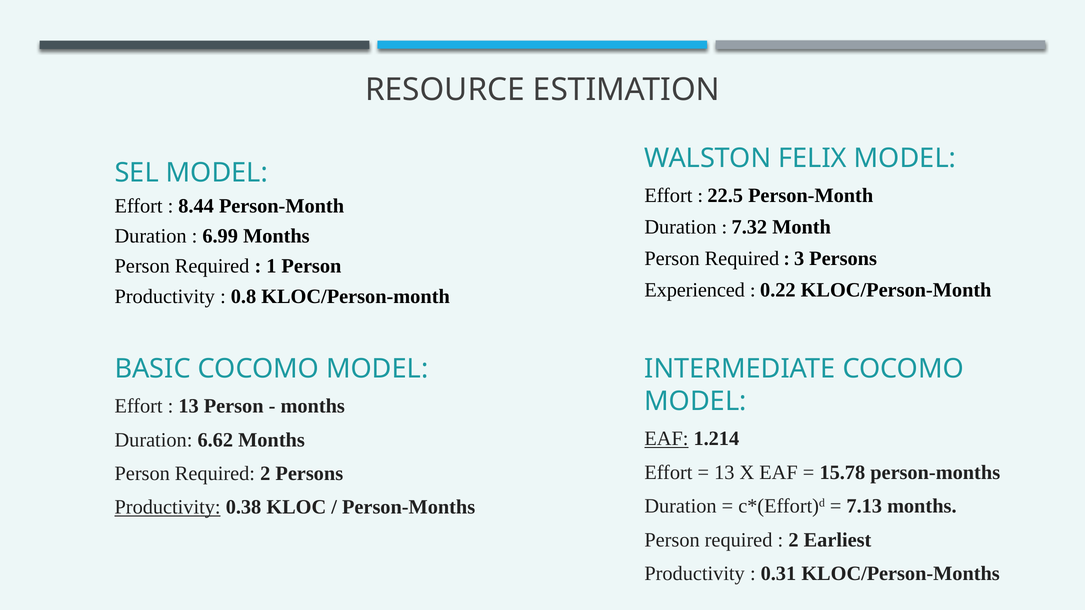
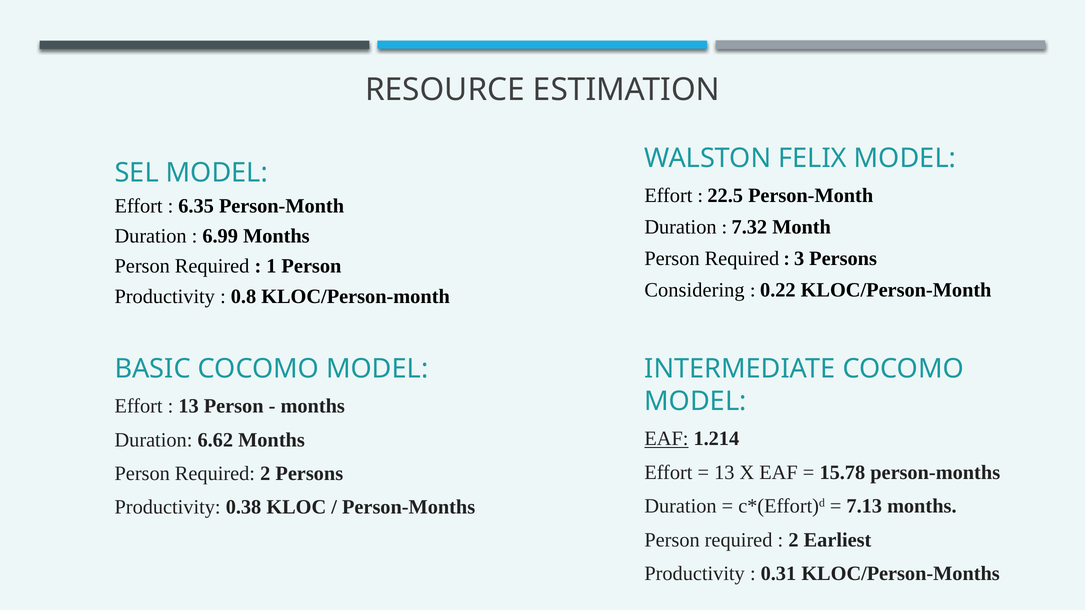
8.44: 8.44 -> 6.35 (196, 206)
Experienced: Experienced -> Considering (695, 290)
Productivity underline: present -> none (168, 508)
